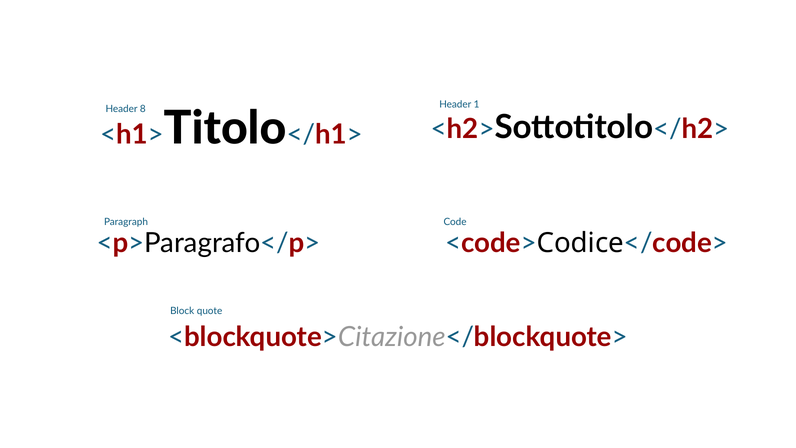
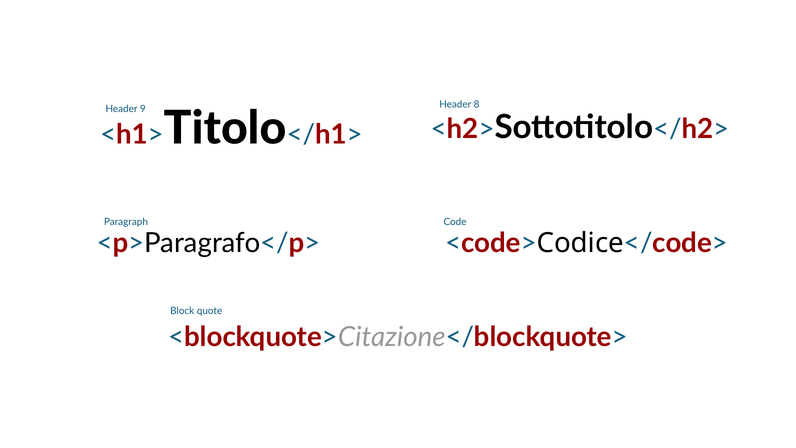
1: 1 -> 8 (477, 104)
8: 8 -> 9 (143, 109)
